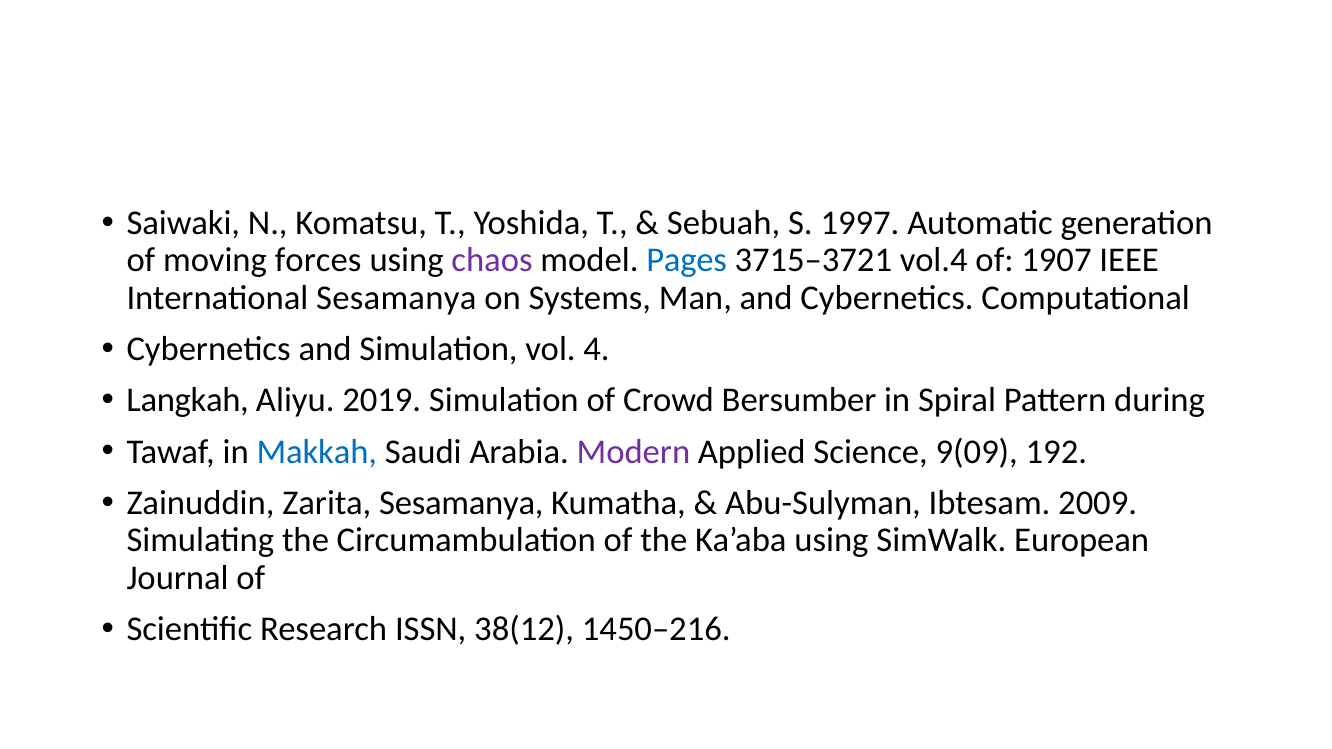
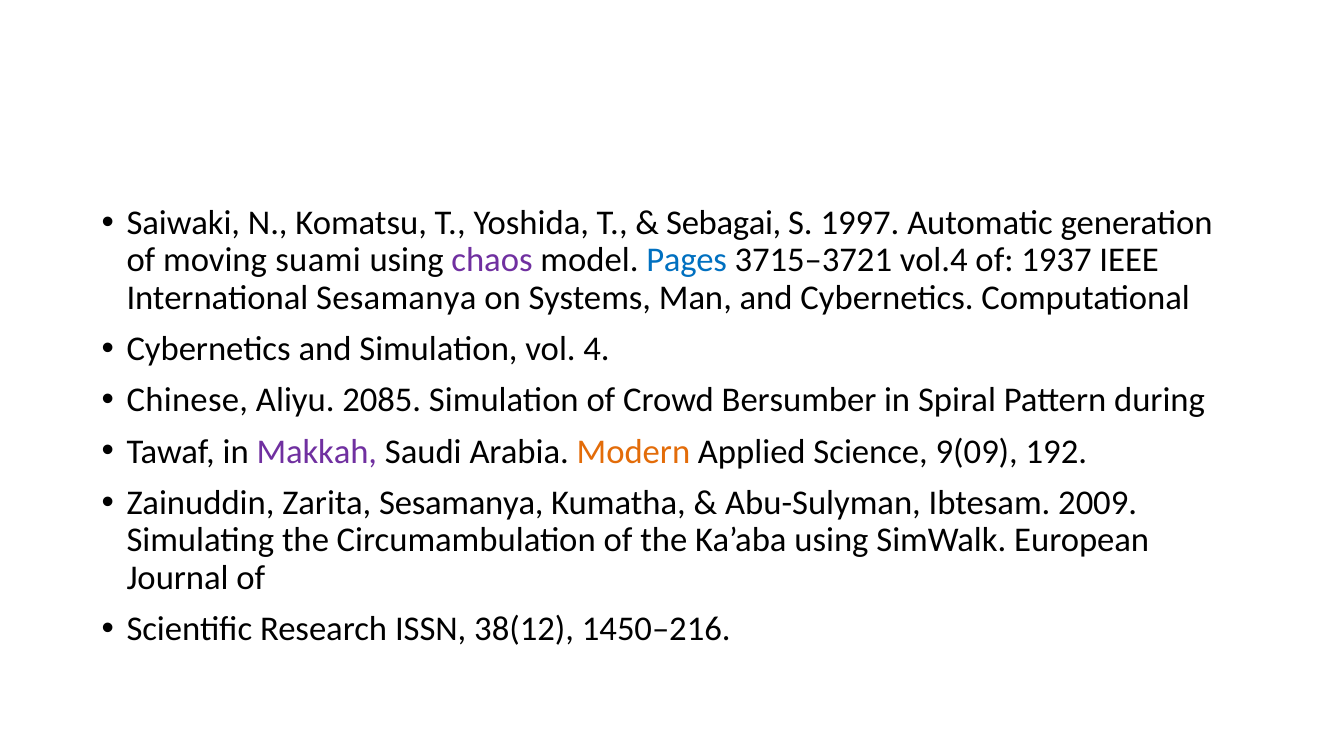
Sebuah: Sebuah -> Sebagai (724, 223)
forces: forces -> suami (318, 260)
1907: 1907 -> 1937 (1057, 260)
Langkah: Langkah -> Chinese (187, 400)
2019: 2019 -> 2085 (382, 400)
Makkah colour: blue -> purple (317, 452)
Modern colour: purple -> orange (633, 452)
